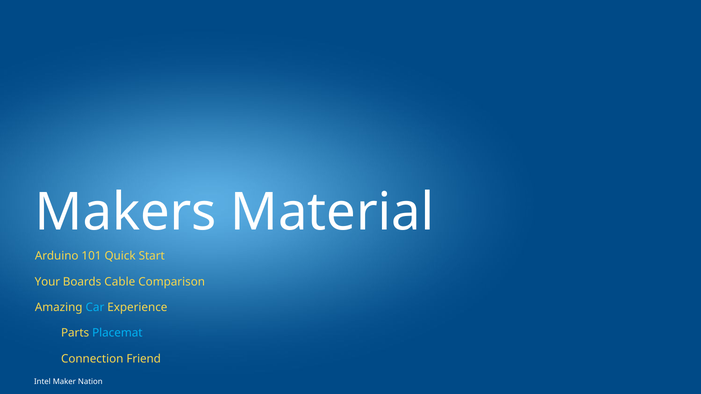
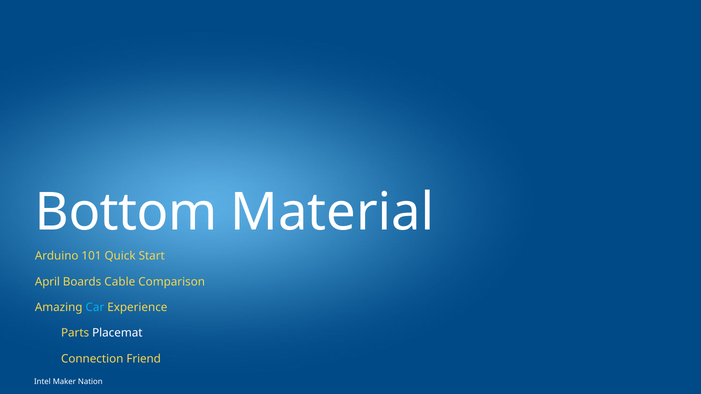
Makers: Makers -> Bottom (126, 212)
Your: Your -> April (47, 282)
Placemat colour: light blue -> white (117, 333)
